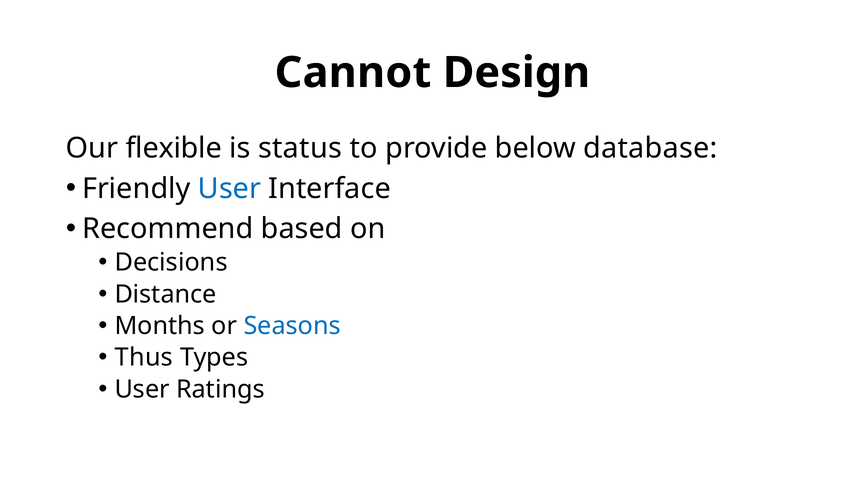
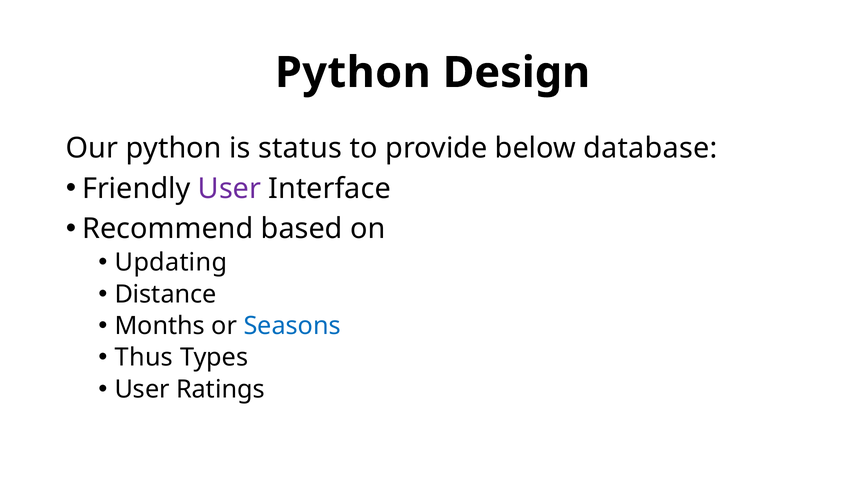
Cannot: Cannot -> Python (353, 73)
Our flexible: flexible -> python (174, 148)
User colour: blue -> purple (229, 188)
Decisions: Decisions -> Updating (171, 262)
